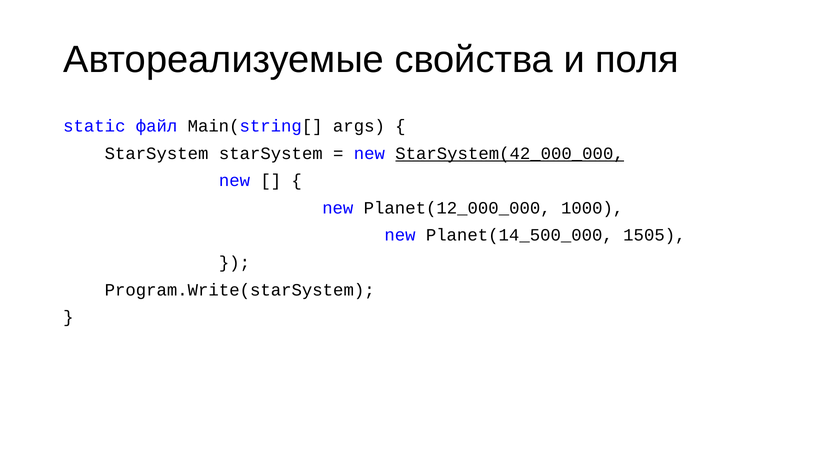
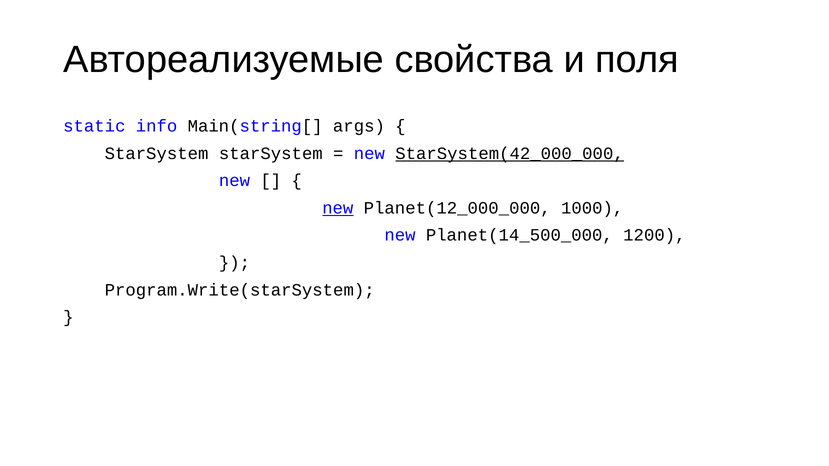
файл: файл -> info (157, 126)
new underline: none -> present (338, 208)
1505: 1505 -> 1200 (654, 235)
